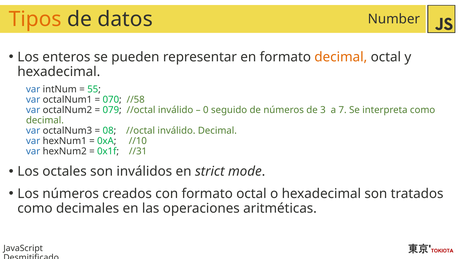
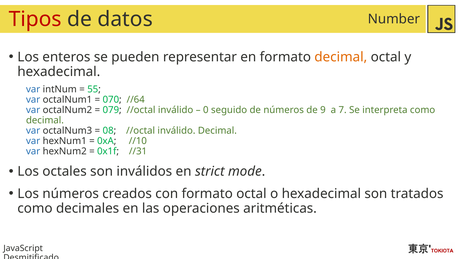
Tipos colour: orange -> red (35, 19)
//58: //58 -> //64 (136, 100)
3: 3 -> 9 (323, 110)
